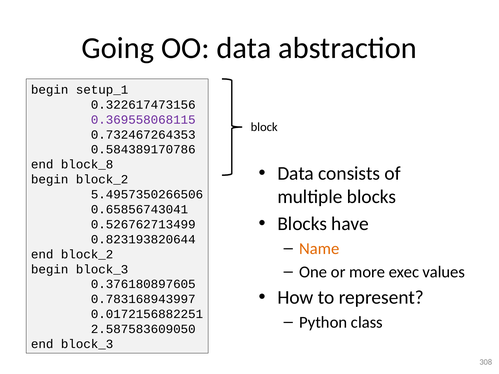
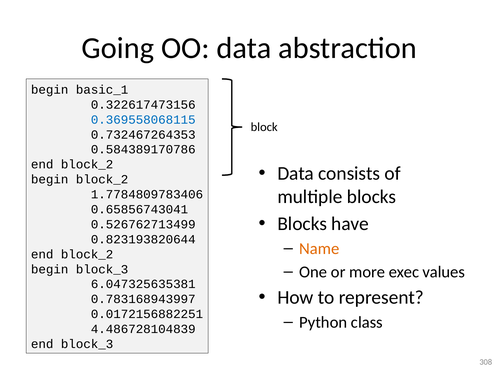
setup_1: setup_1 -> basic_1 (102, 90)
0.369558068115 colour: purple -> blue (143, 120)
block_8: block_8 -> block_2 (87, 165)
5.4957350266506: 5.4957350266506 -> 1.7784809783406 (147, 195)
0.376180897605: 0.376180897605 -> 6.047325635381 (143, 284)
2.587583609050: 2.587583609050 -> 4.486728104839 (143, 329)
